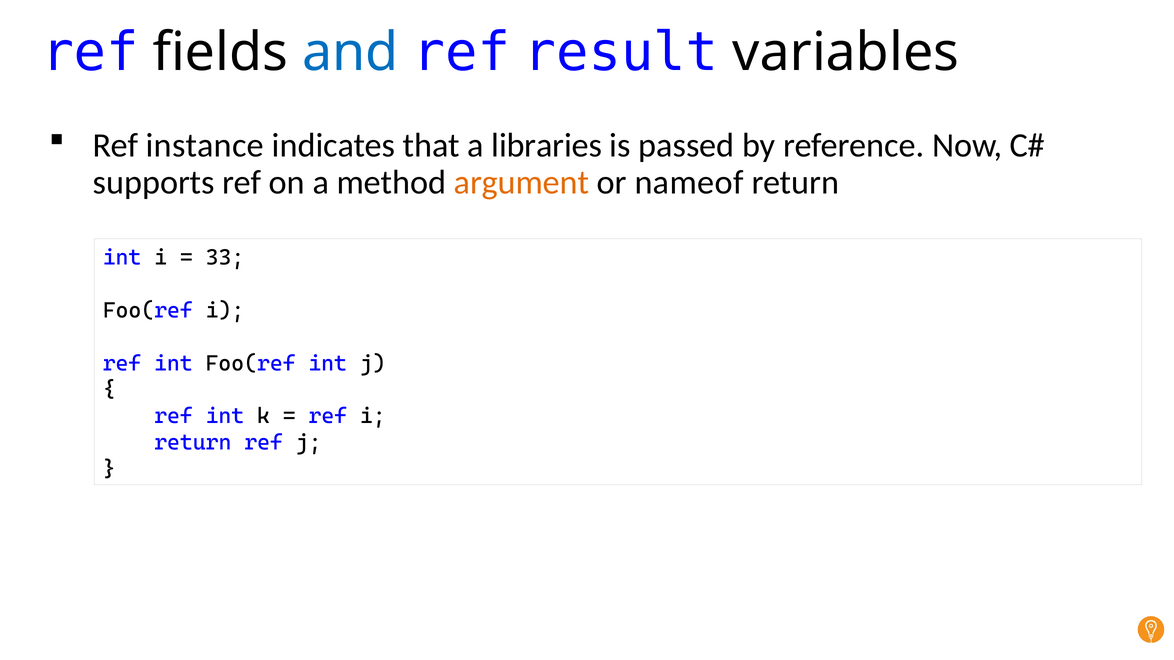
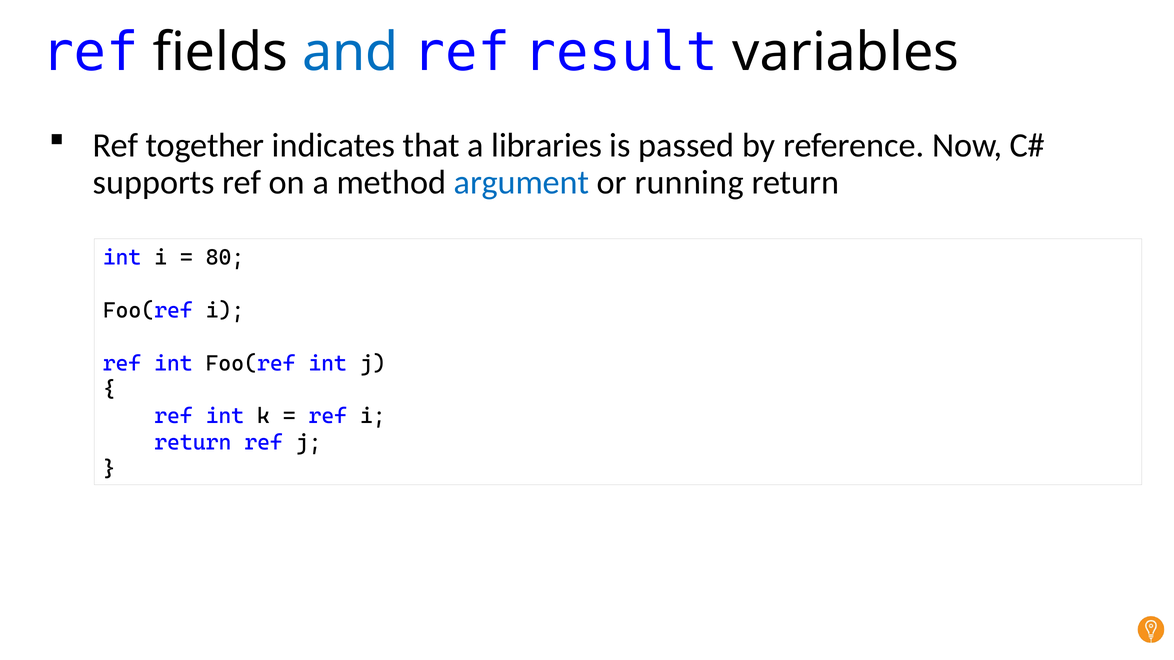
instance: instance -> together (205, 145)
argument colour: orange -> blue (521, 182)
nameof: nameof -> running (689, 182)
33: 33 -> 80 (225, 258)
